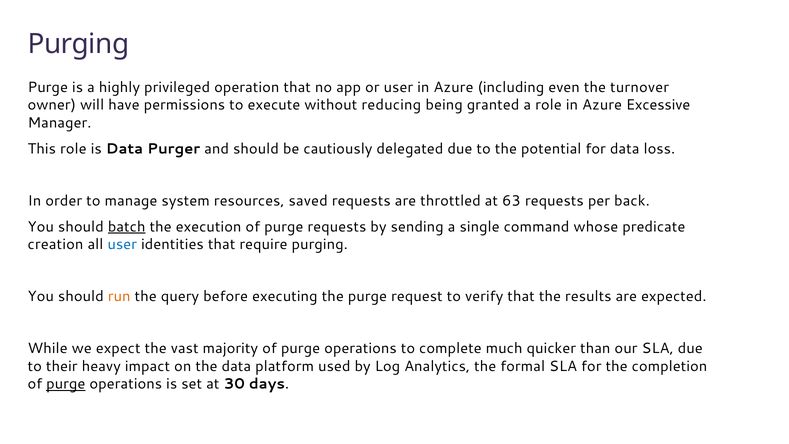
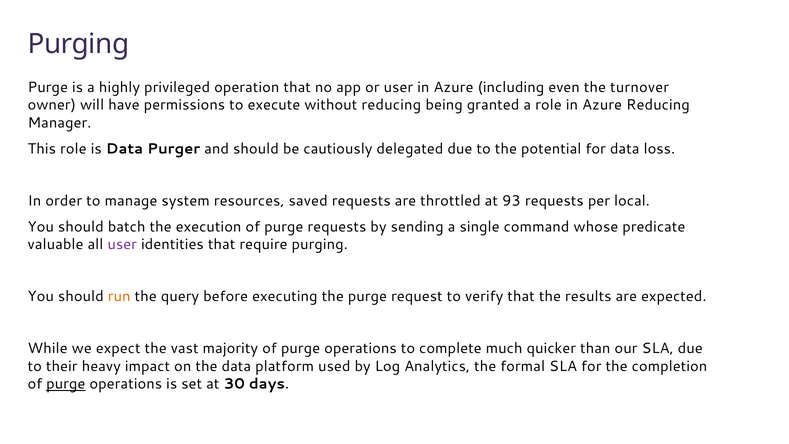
Azure Excessive: Excessive -> Reducing (658, 105)
63: 63 -> 93 (511, 201)
back: back -> local (632, 201)
batch underline: present -> none (127, 227)
creation: creation -> valuable (56, 244)
user colour: blue -> purple (122, 244)
